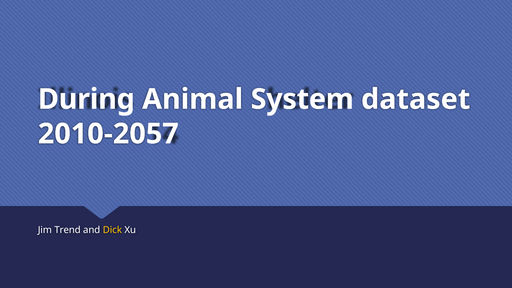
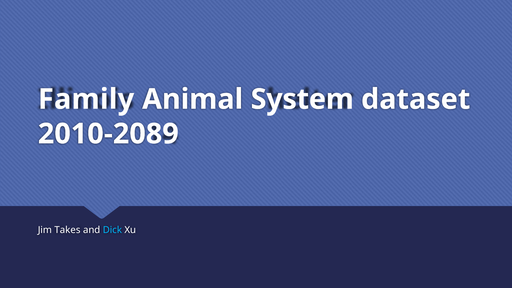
During: During -> Family (86, 99)
2010-2057: 2010-2057 -> 2010-2089 (108, 134)
Trend: Trend -> Takes (67, 230)
Dick colour: yellow -> light blue (112, 230)
